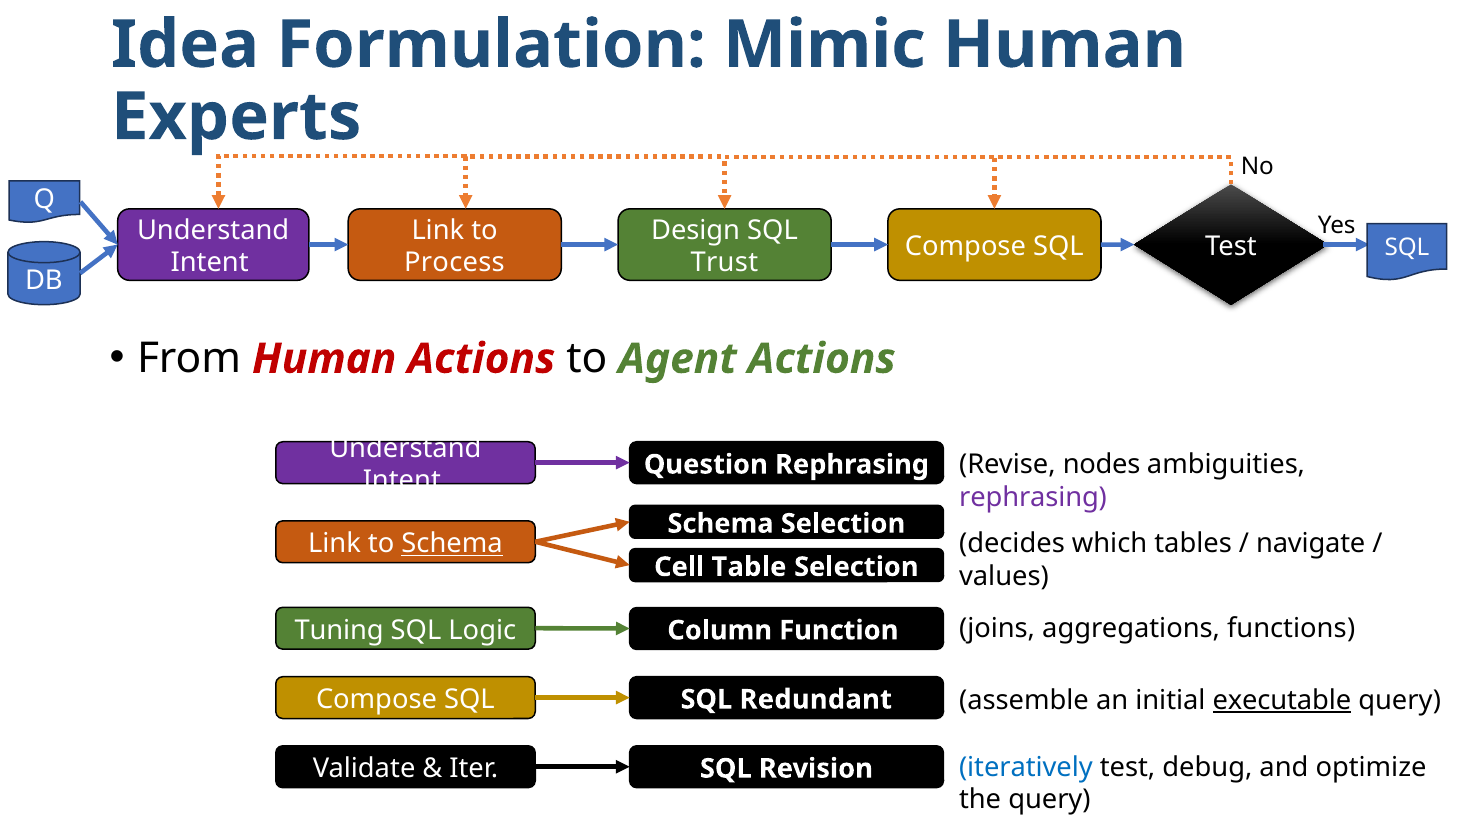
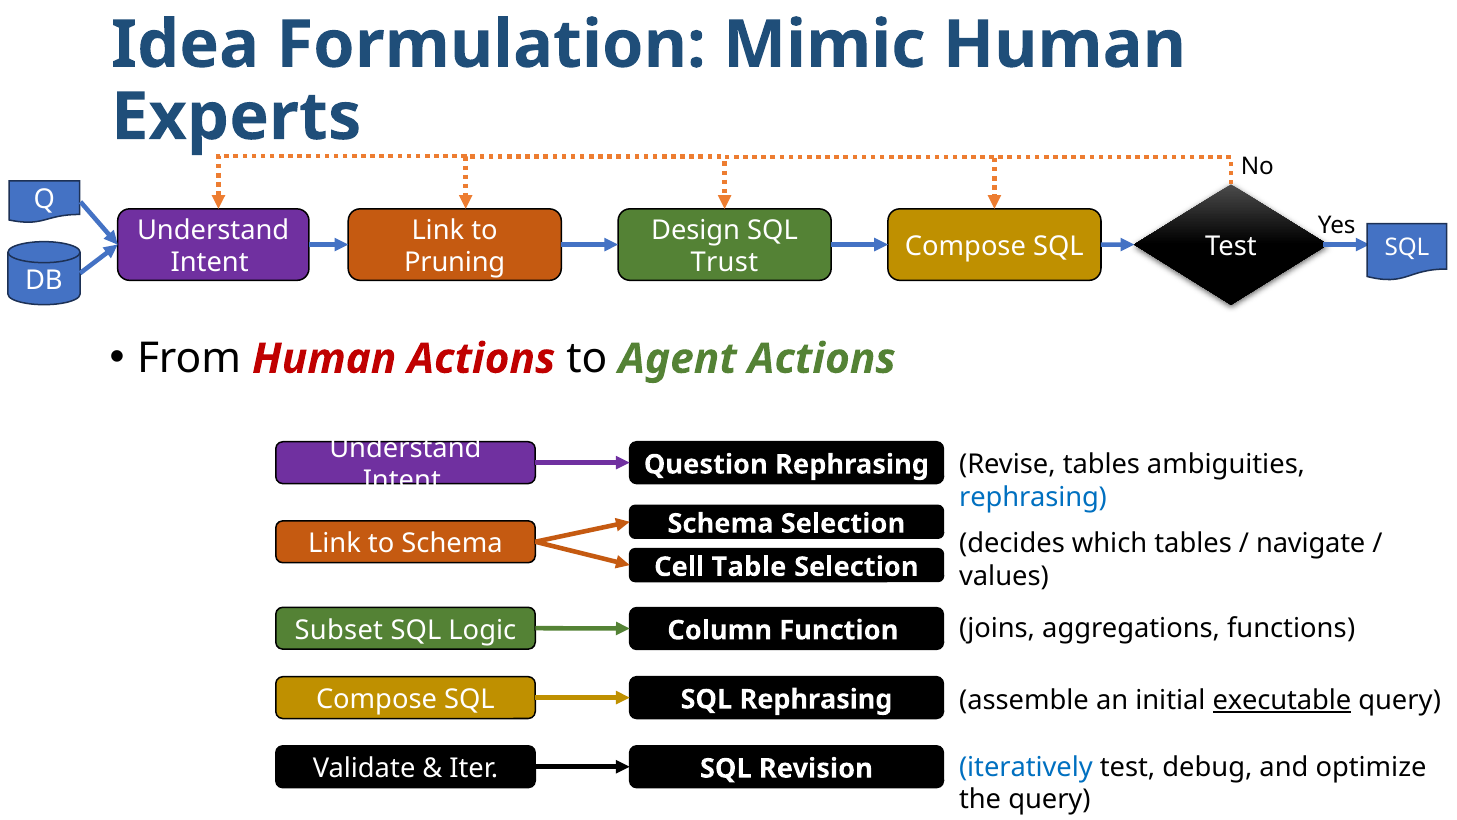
Process: Process -> Pruning (455, 263)
Revise nodes: nodes -> tables (1101, 465)
rephrasing colour: purple -> blue (1033, 497)
Schema underline: present -> none (452, 543)
Tuning: Tuning -> Subset (339, 630)
SQL Redundant: Redundant -> Rephrasing (816, 699)
